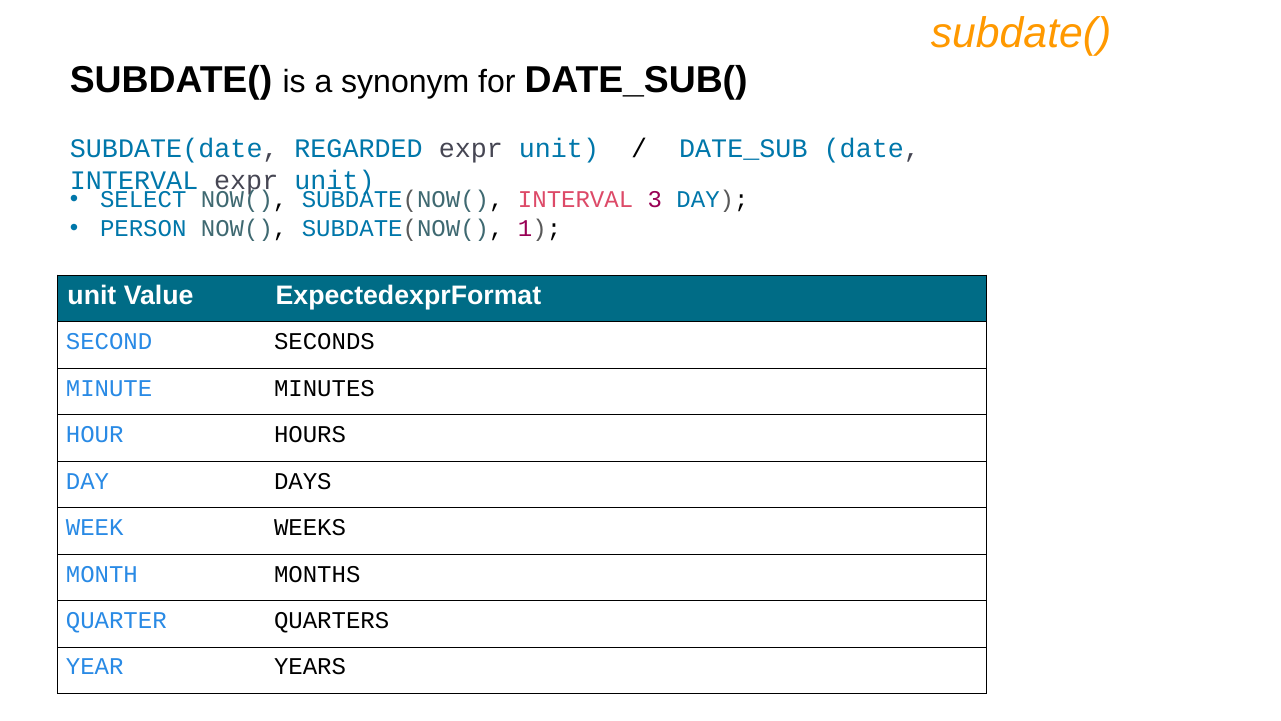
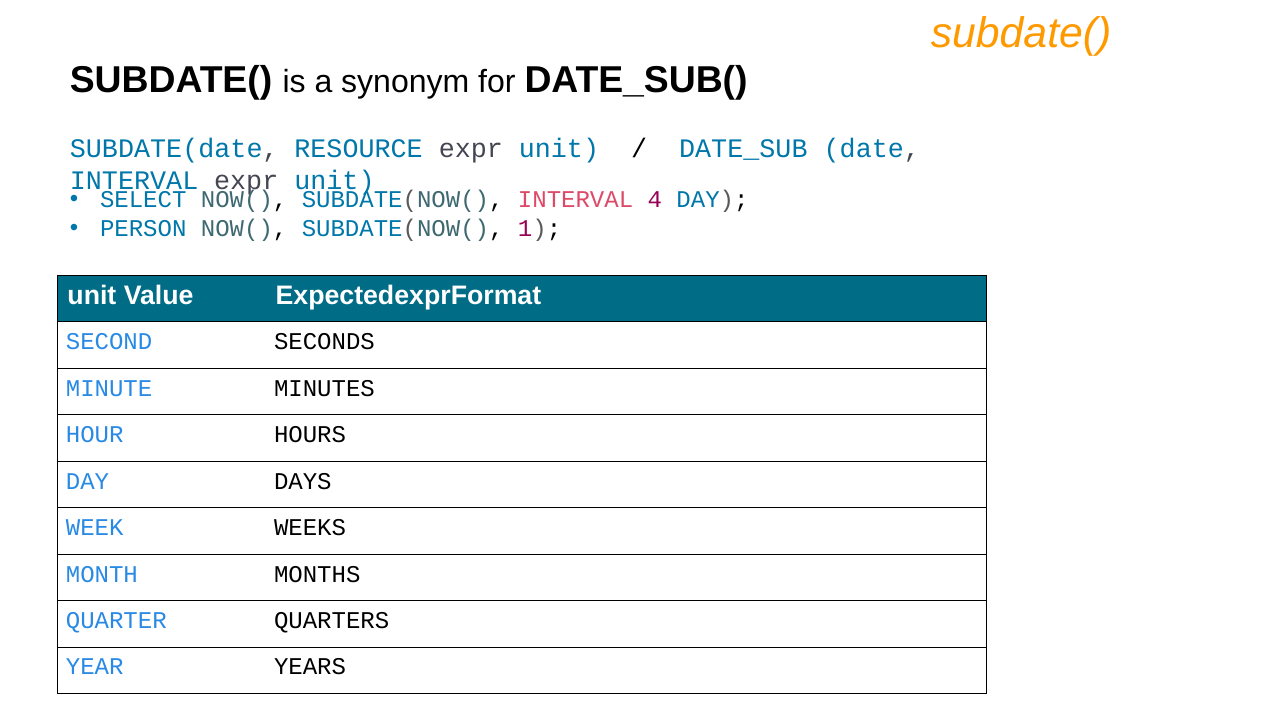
REGARDED: REGARDED -> RESOURCE (359, 148)
3: 3 -> 4 (655, 199)
